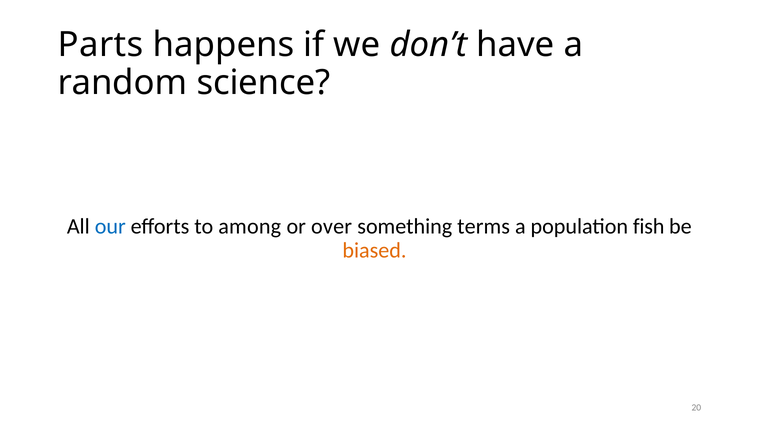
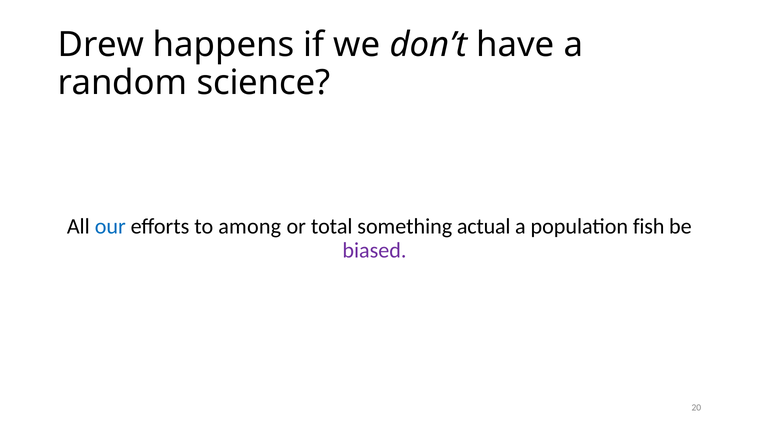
Parts: Parts -> Drew (101, 45)
over: over -> total (332, 226)
terms: terms -> actual (484, 226)
biased colour: orange -> purple (374, 250)
